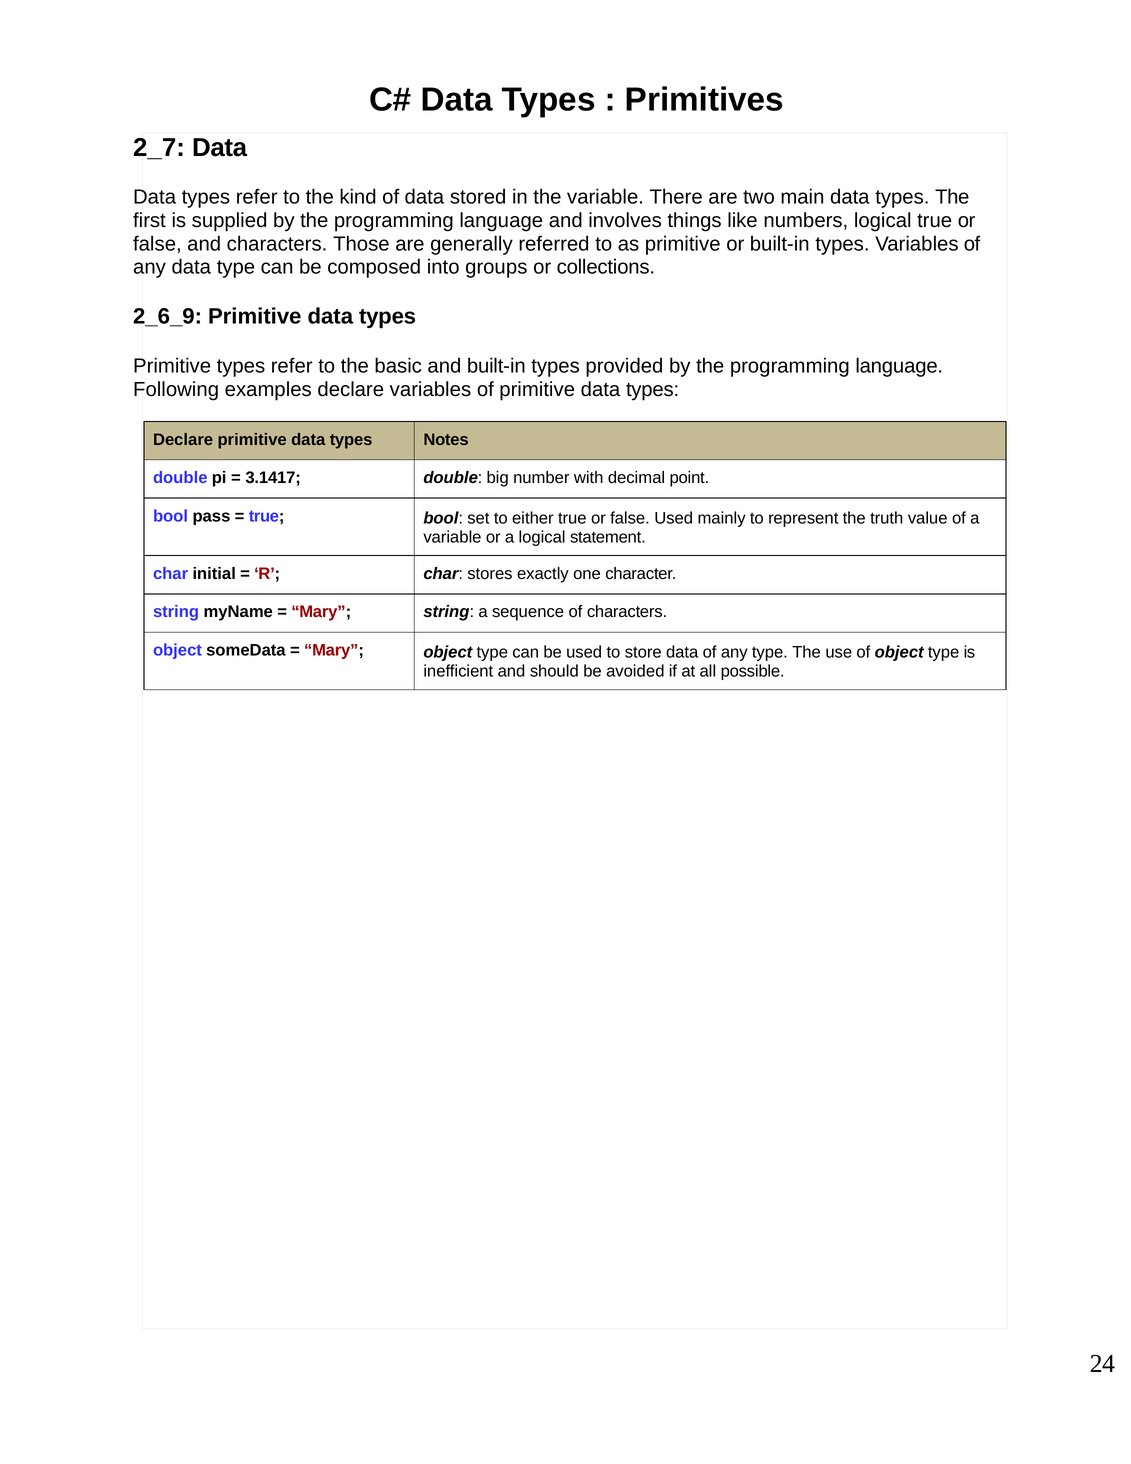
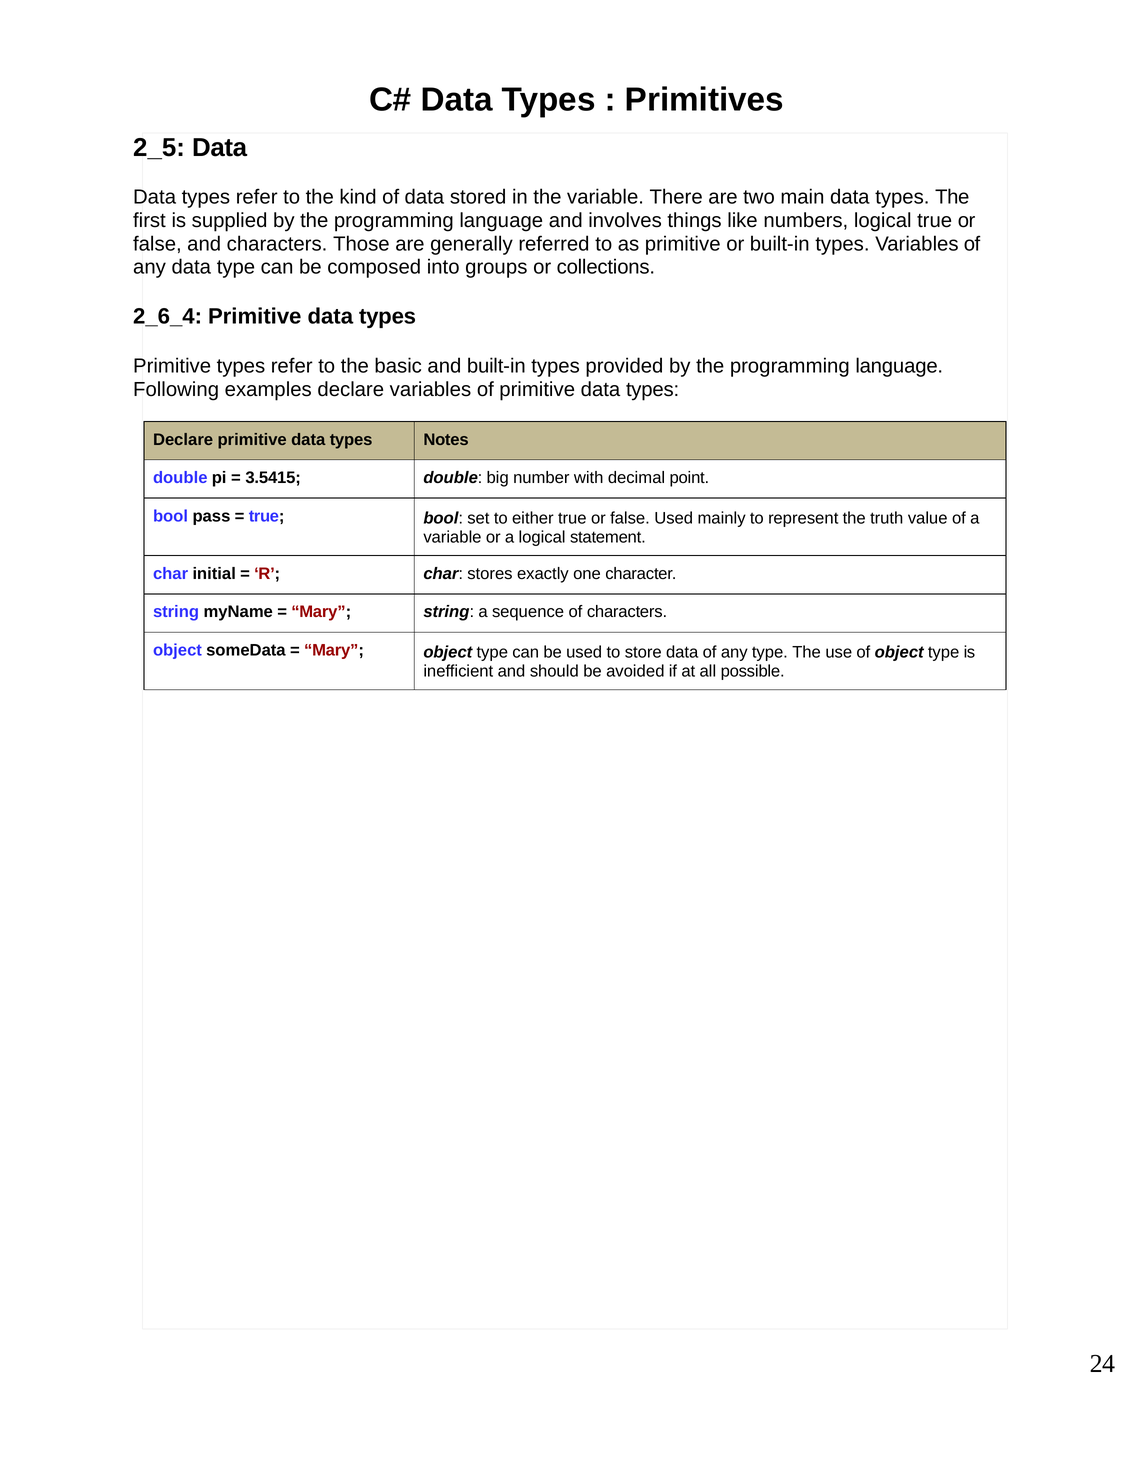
2_7: 2_7 -> 2_5 (159, 148)
2_6_9: 2_6_9 -> 2_6_4 (168, 316)
3.1417: 3.1417 -> 3.5415 (273, 478)
